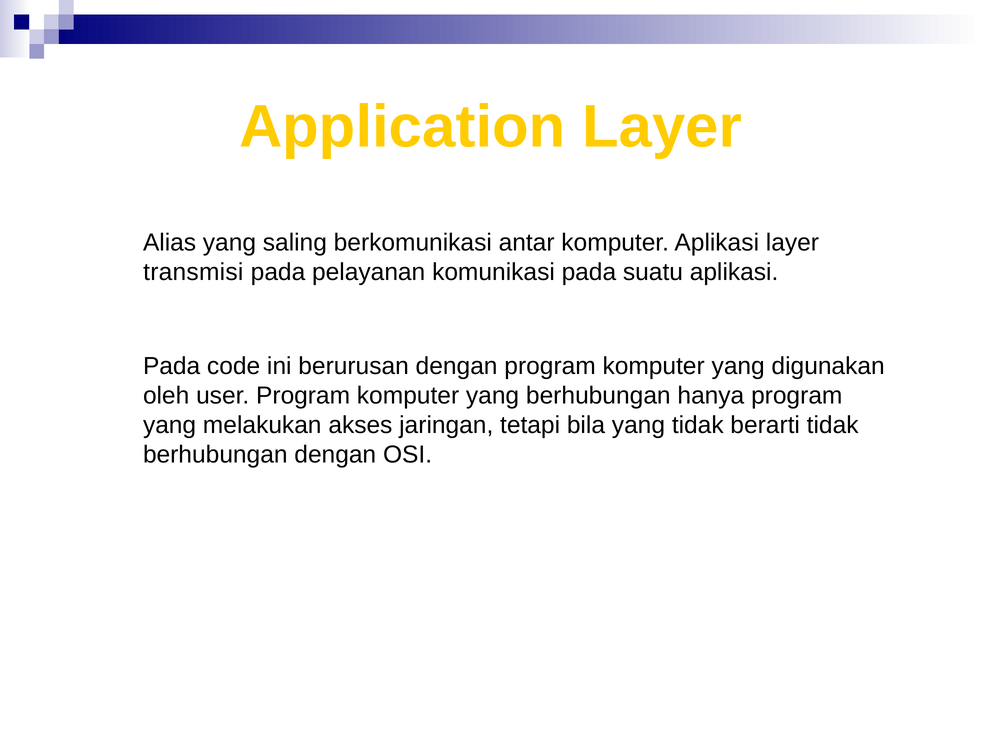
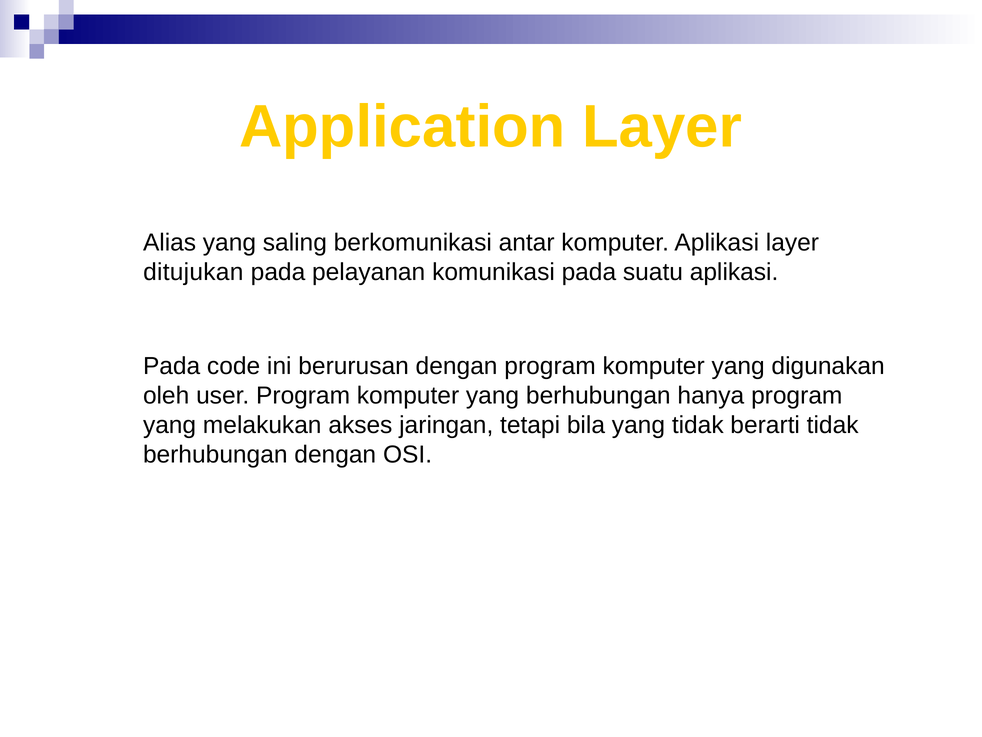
transmisi: transmisi -> ditujukan (193, 272)
